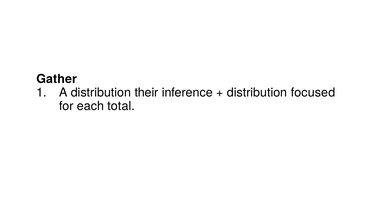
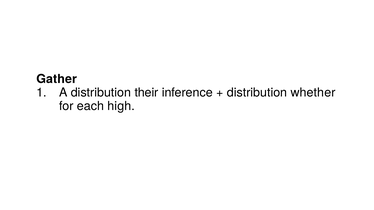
focused: focused -> whether (313, 93)
total: total -> high (121, 106)
